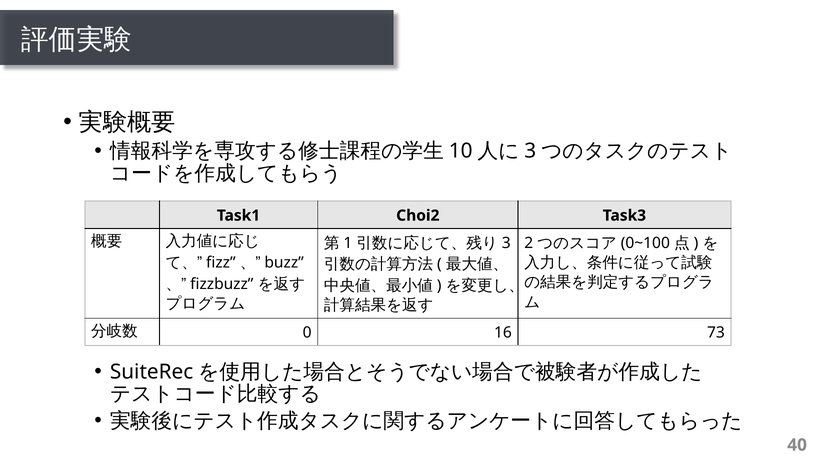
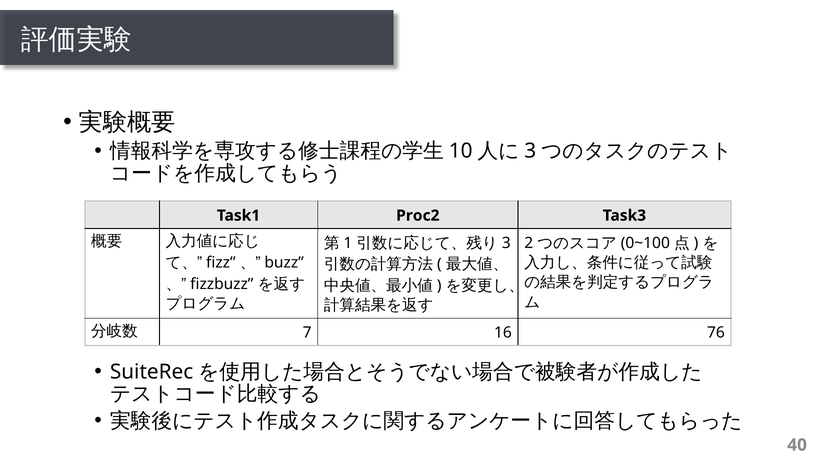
Choi2: Choi2 -> Proc2 (418, 215)
0: 0 -> 7 (307, 333)
73: 73 -> 76 (716, 333)
